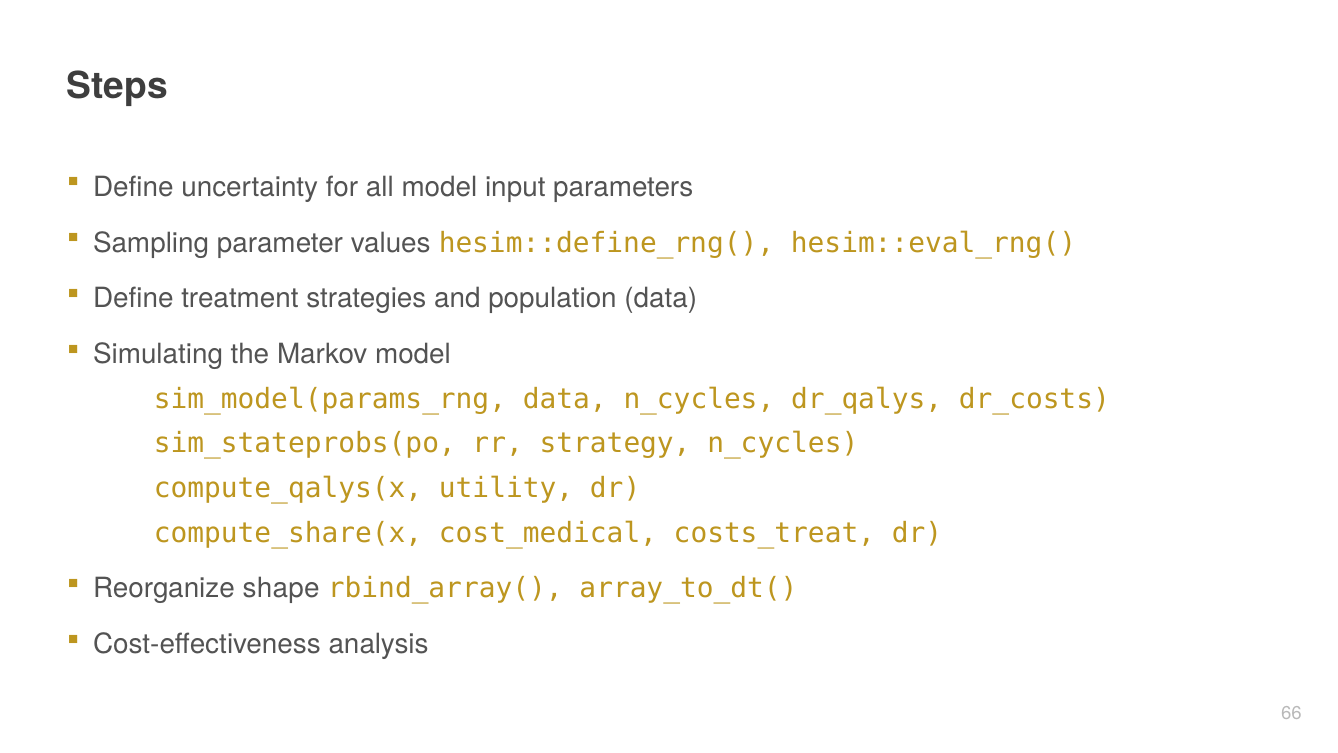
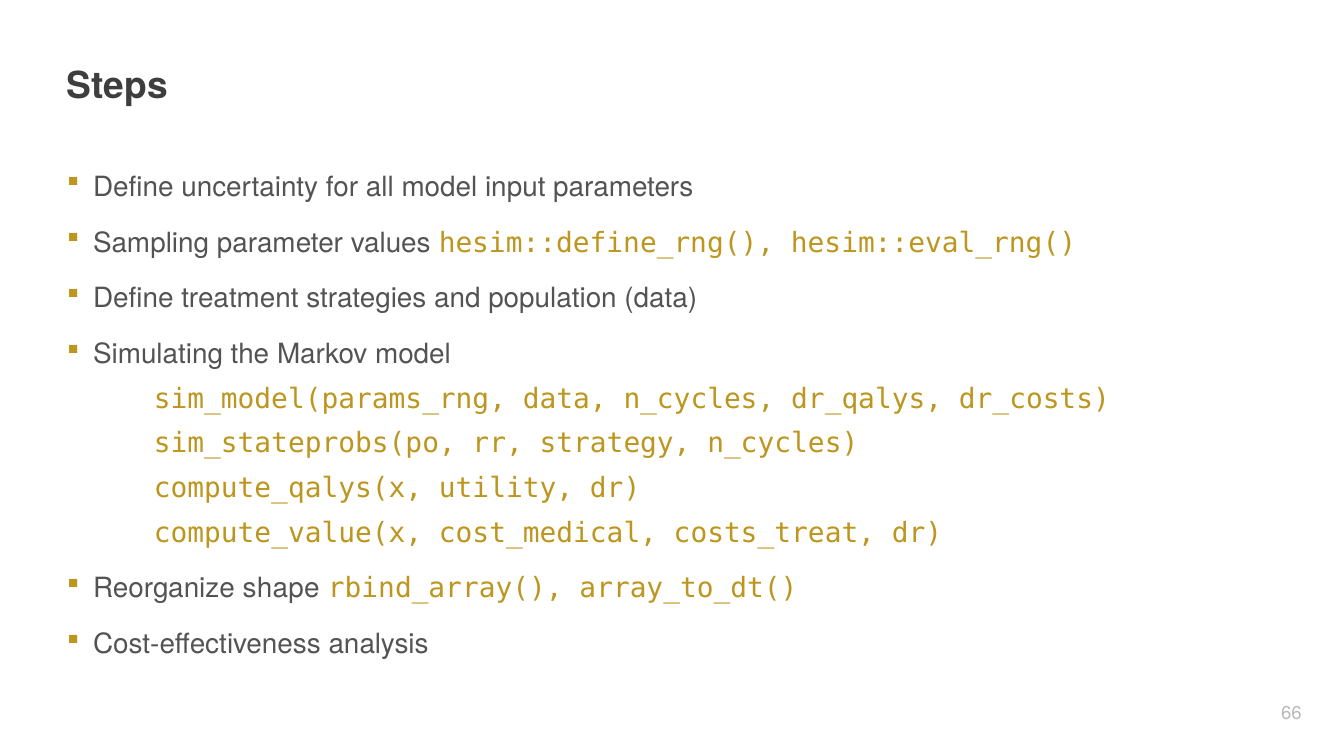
compute_share(x: compute_share(x -> compute_value(x (288, 533)
